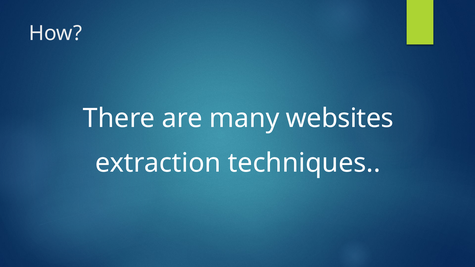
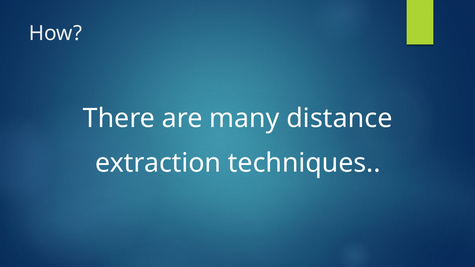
websites: websites -> distance (340, 118)
